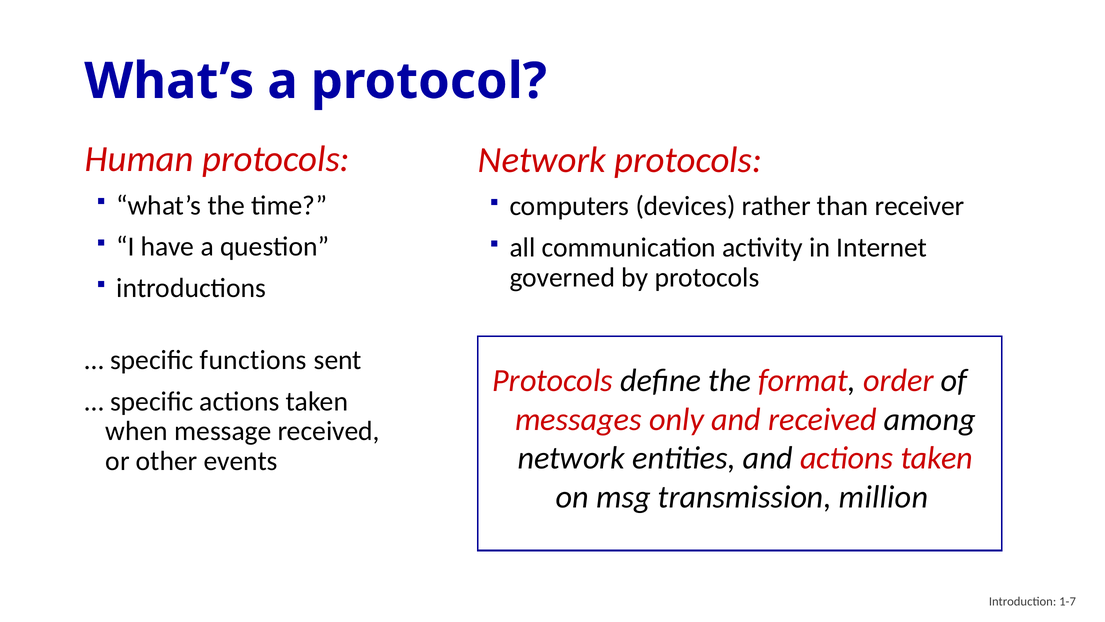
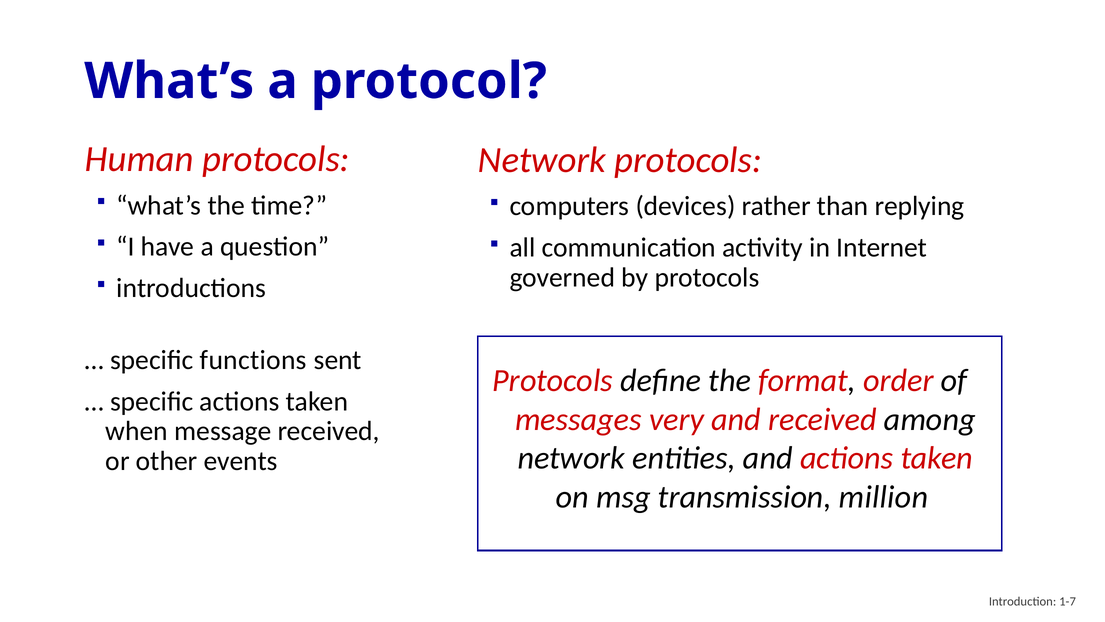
receiver: receiver -> replying (920, 206)
only: only -> very (677, 419)
